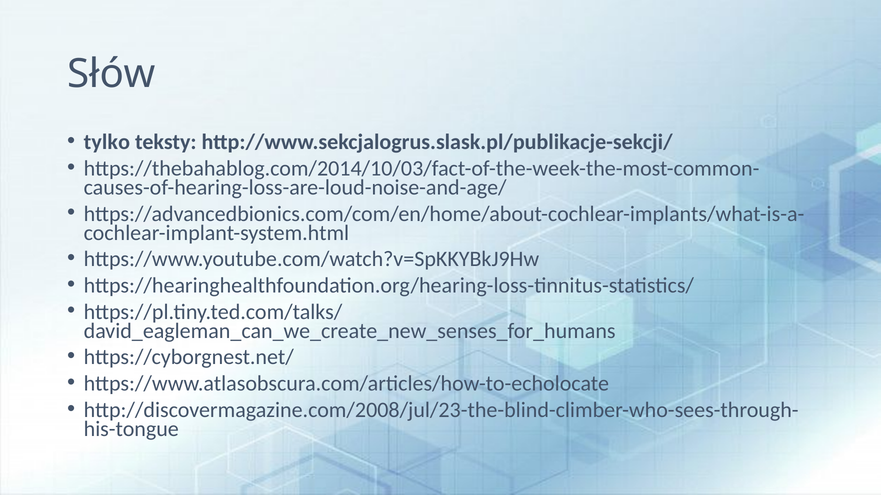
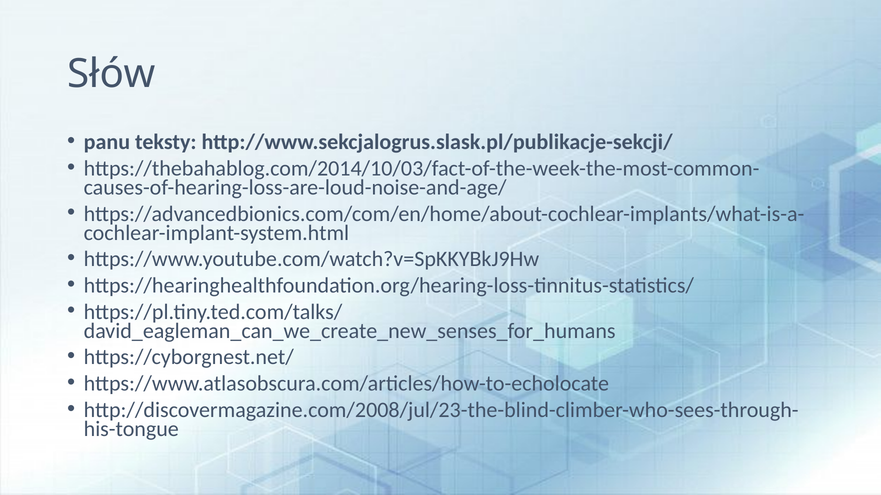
tylko: tylko -> panu (107, 142)
